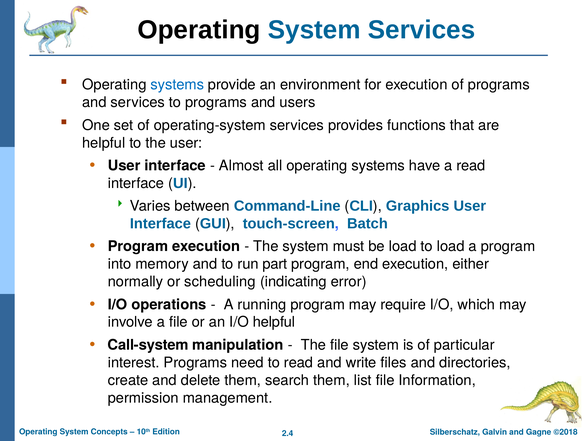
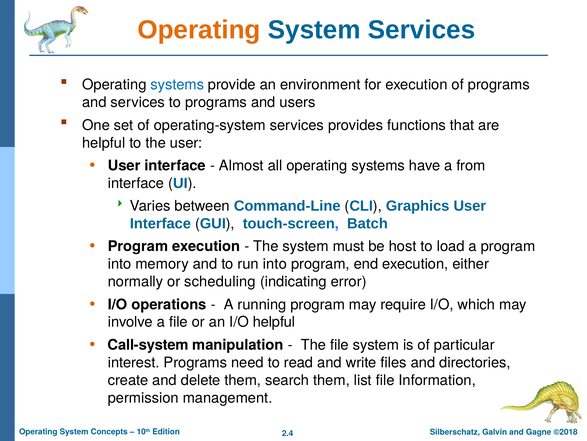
Operating colour: black -> orange (199, 30)
a read: read -> from (471, 165)
be load: load -> host (403, 246)
run part: part -> into (275, 264)
